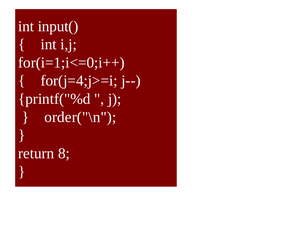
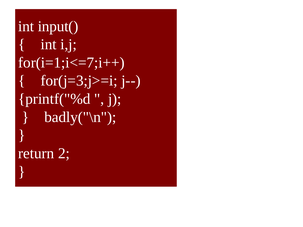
for(i=1;i<=0;i++: for(i=1;i<=0;i++ -> for(i=1;i<=7;i++ (71, 63)
for(j=4;j>=i: for(j=4;j>=i -> for(j=3;j>=i (79, 81)
order("\n: order("\n -> badly("\n (80, 117)
8: 8 -> 2 (64, 154)
